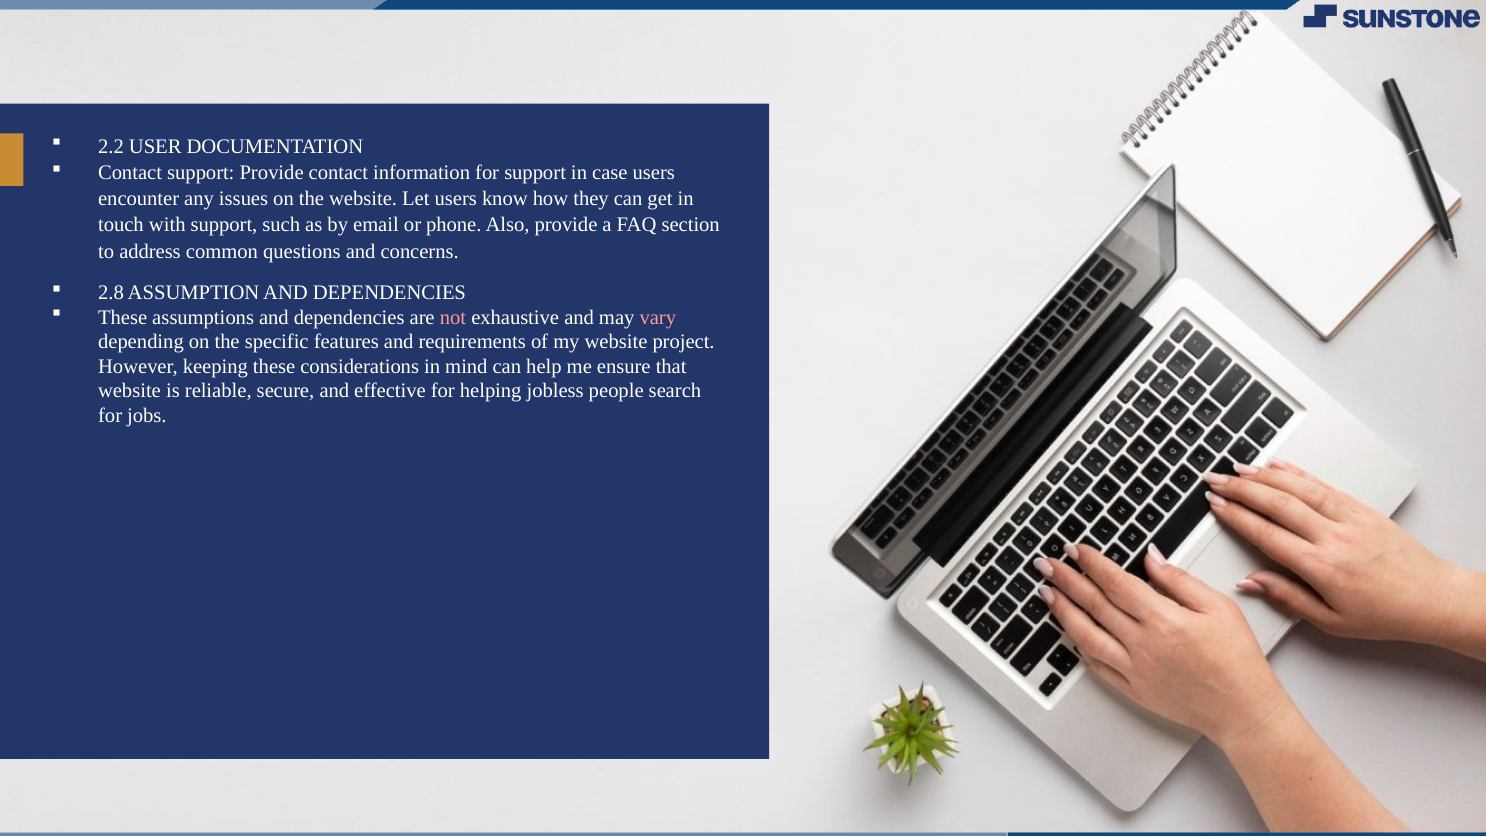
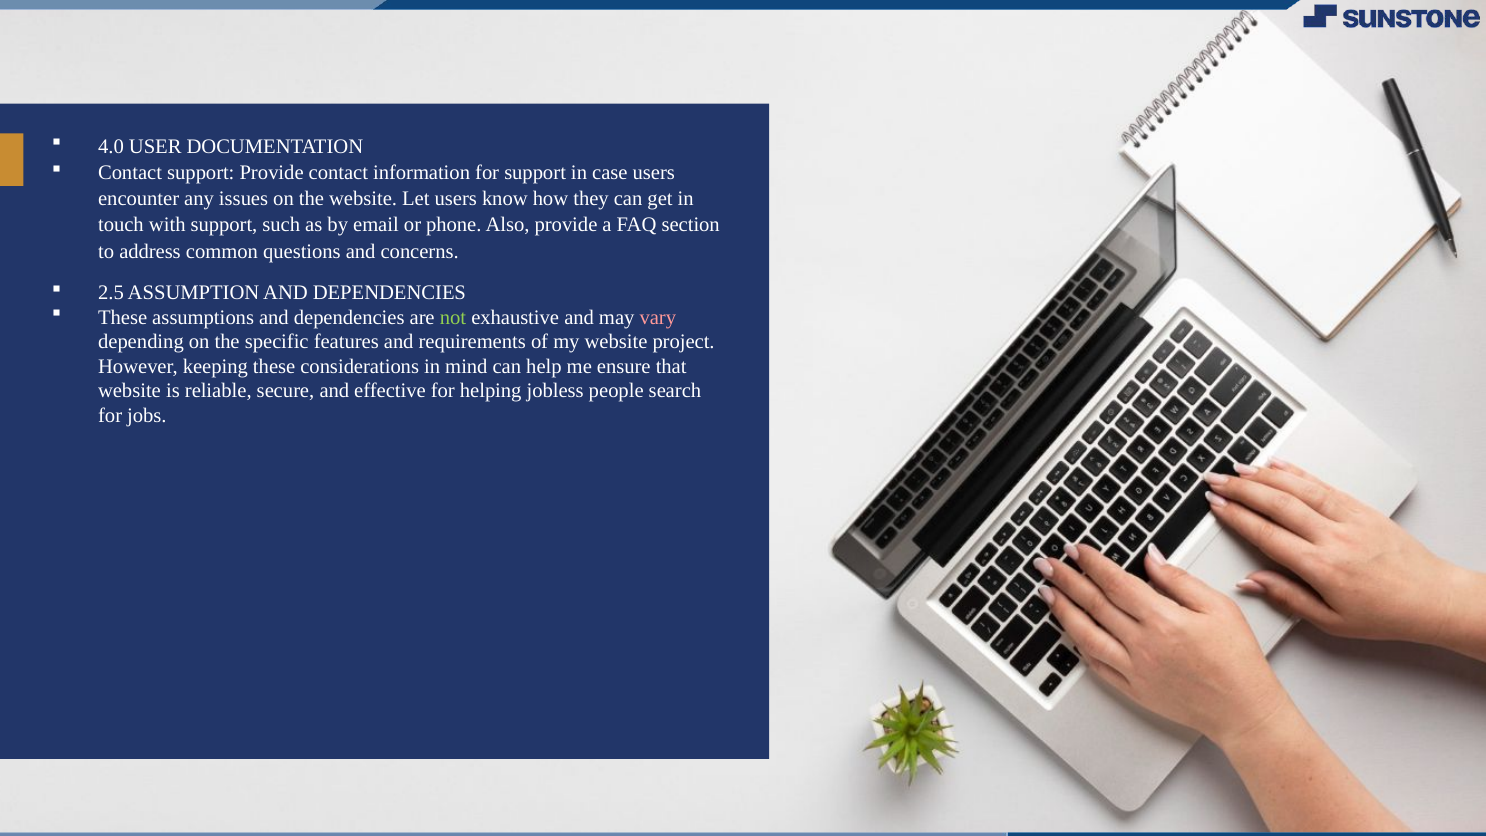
2.2: 2.2 -> 4.0 (111, 146)
2.8: 2.8 -> 2.5 (111, 293)
not colour: pink -> light green (453, 317)
